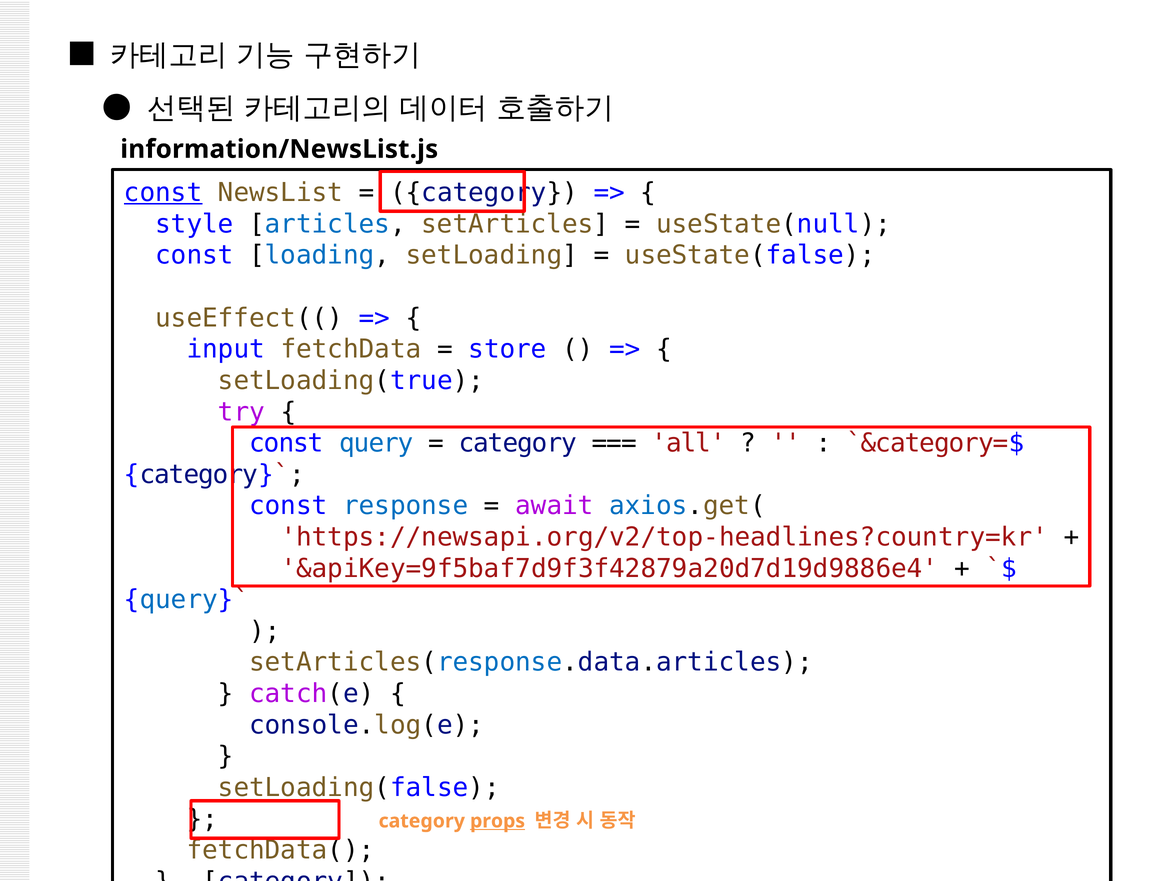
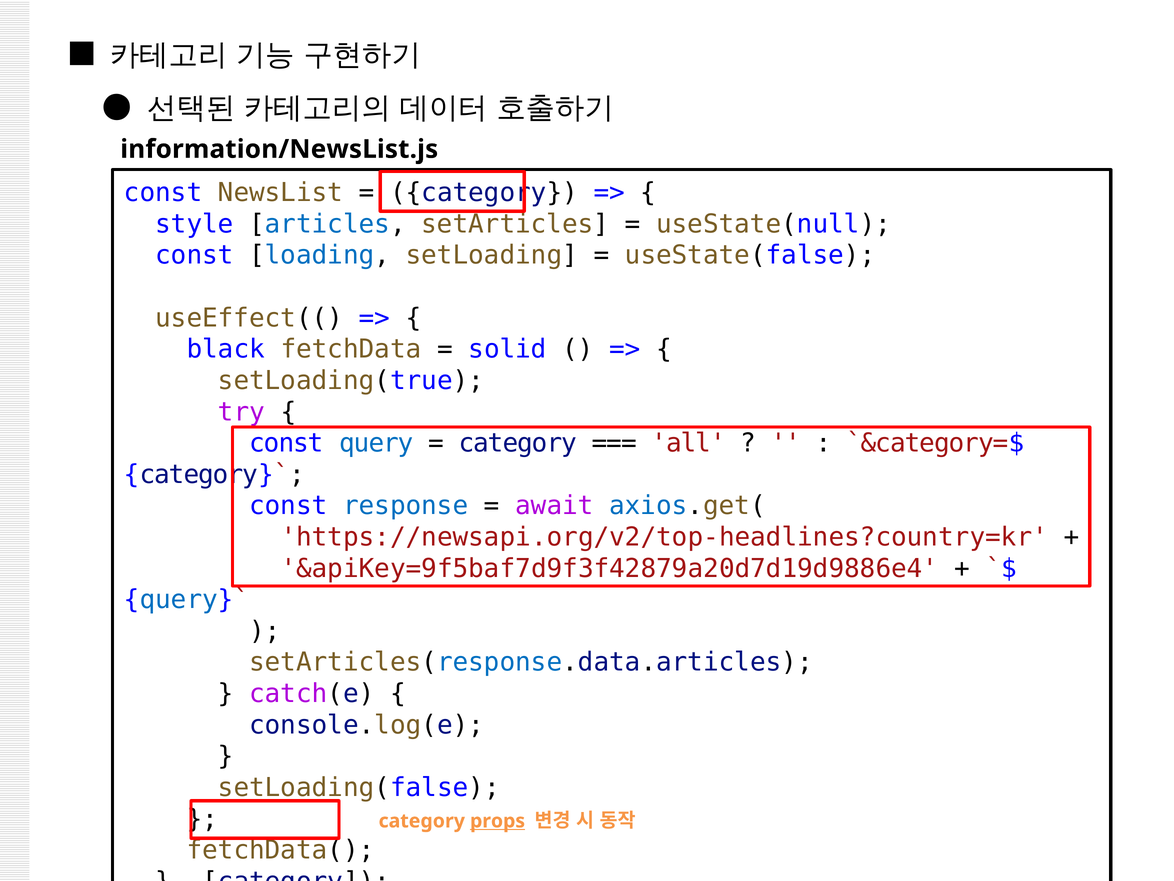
const underline: present -> none (163, 193)
input: input -> black (226, 349)
store: store -> solid (508, 349)
